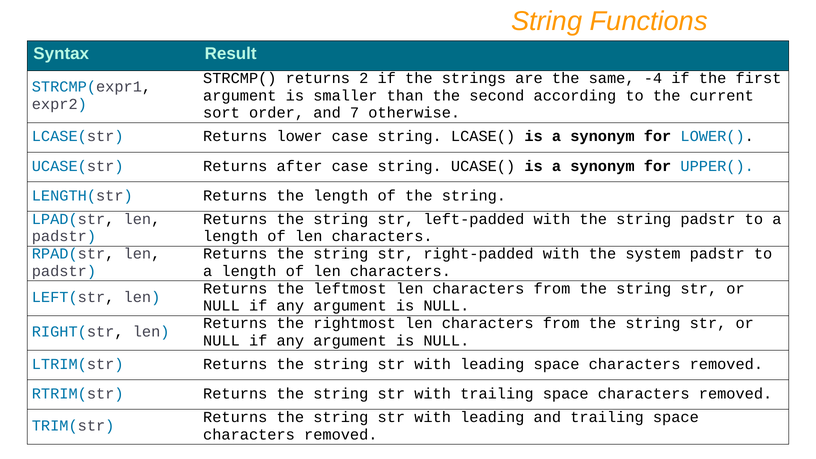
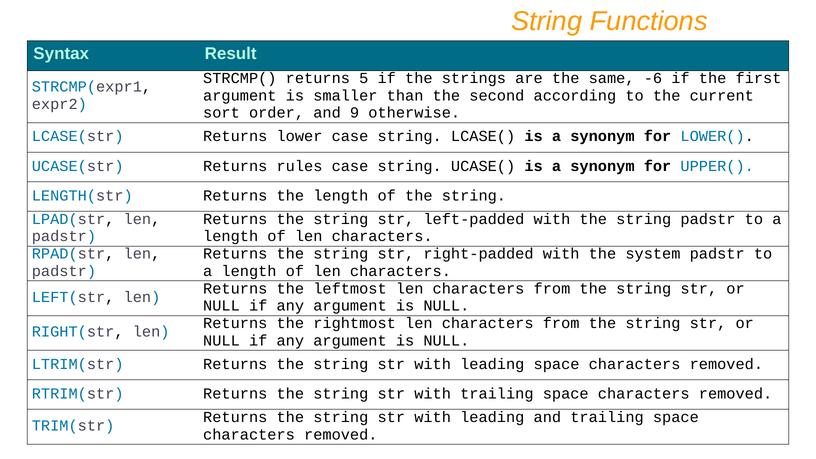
2: 2 -> 5 (364, 78)
-4: -4 -> -6 (653, 78)
7: 7 -> 9 (355, 113)
after: after -> rules (300, 166)
